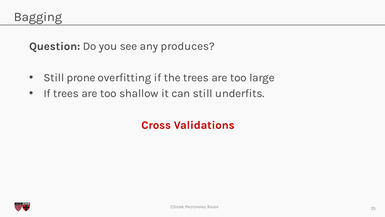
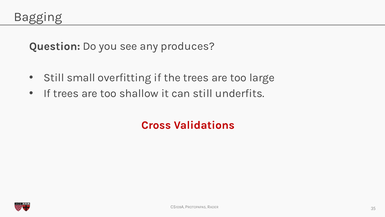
prone: prone -> small (81, 78)
